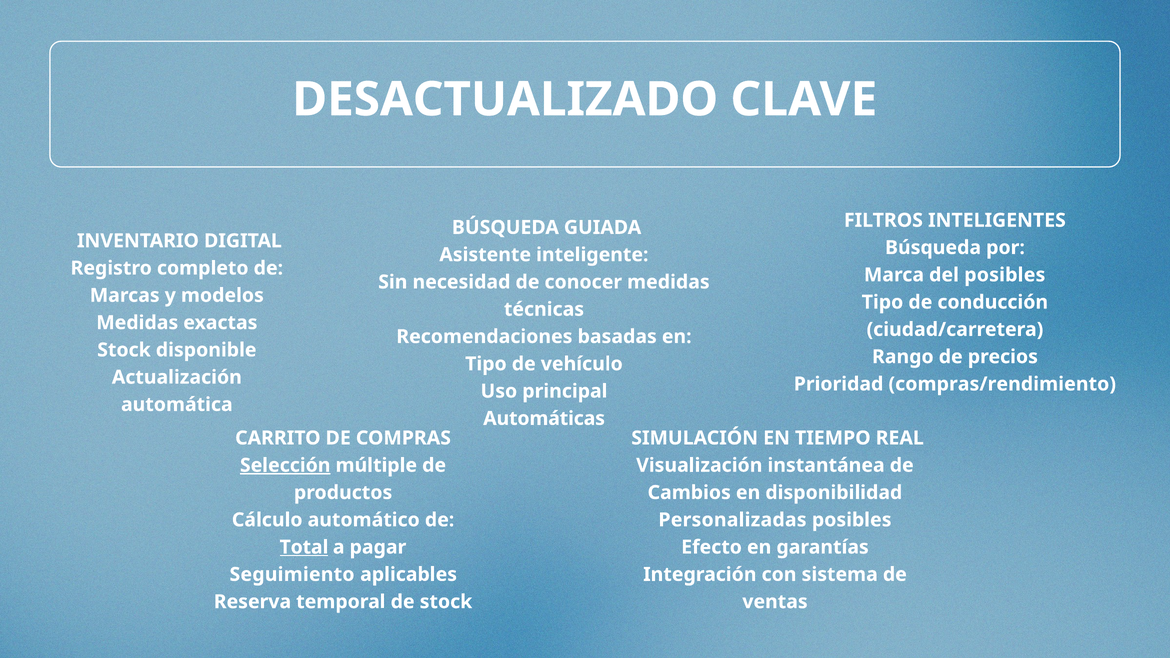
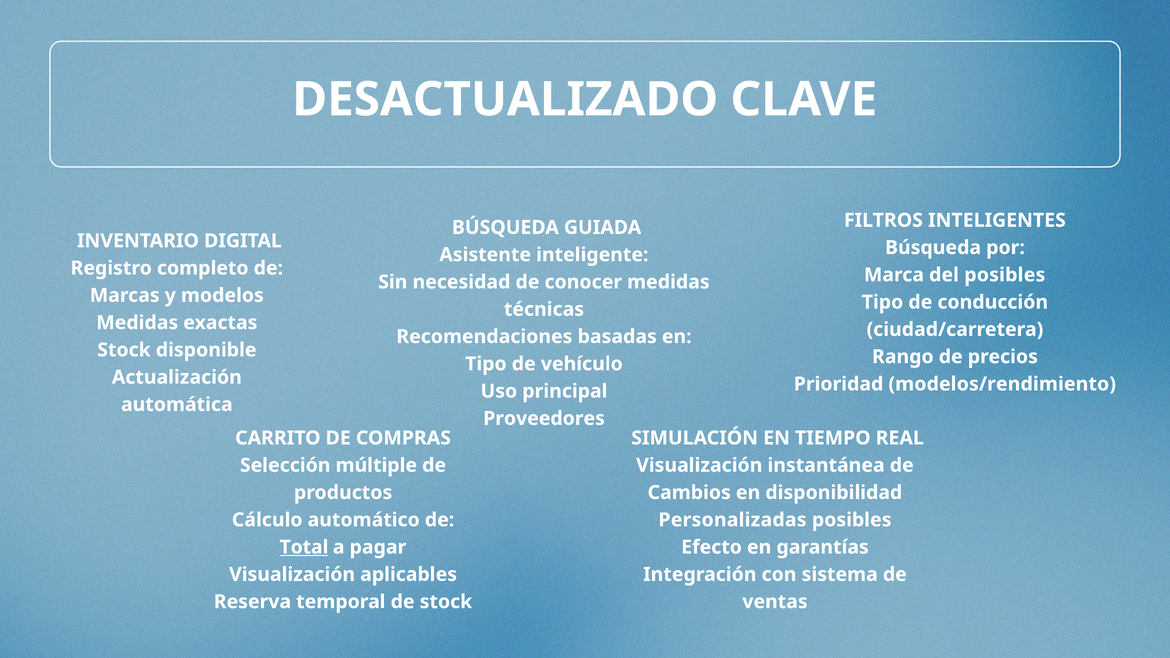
compras/rendimiento: compras/rendimiento -> modelos/rendimiento (1002, 384)
Automáticas: Automáticas -> Proveedores (544, 419)
Selección underline: present -> none (285, 465)
Seguimiento: Seguimiento -> Visualización (292, 575)
